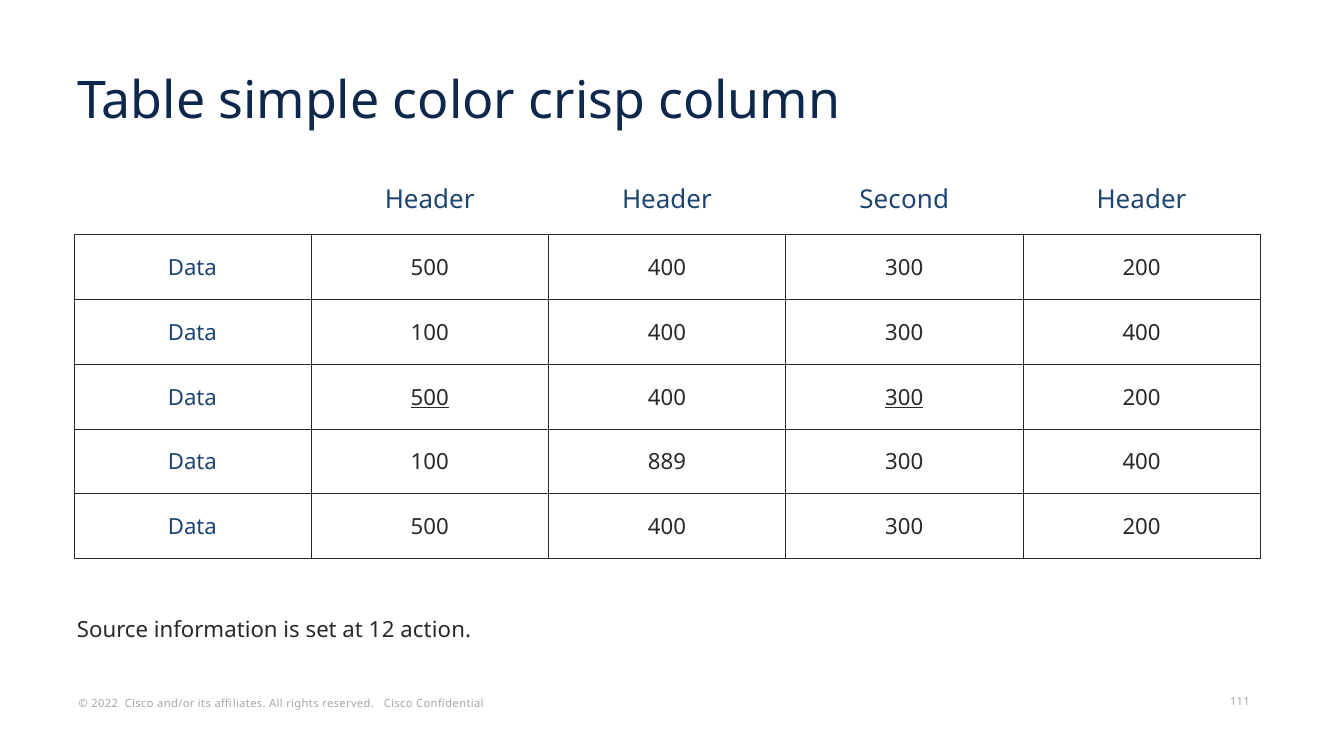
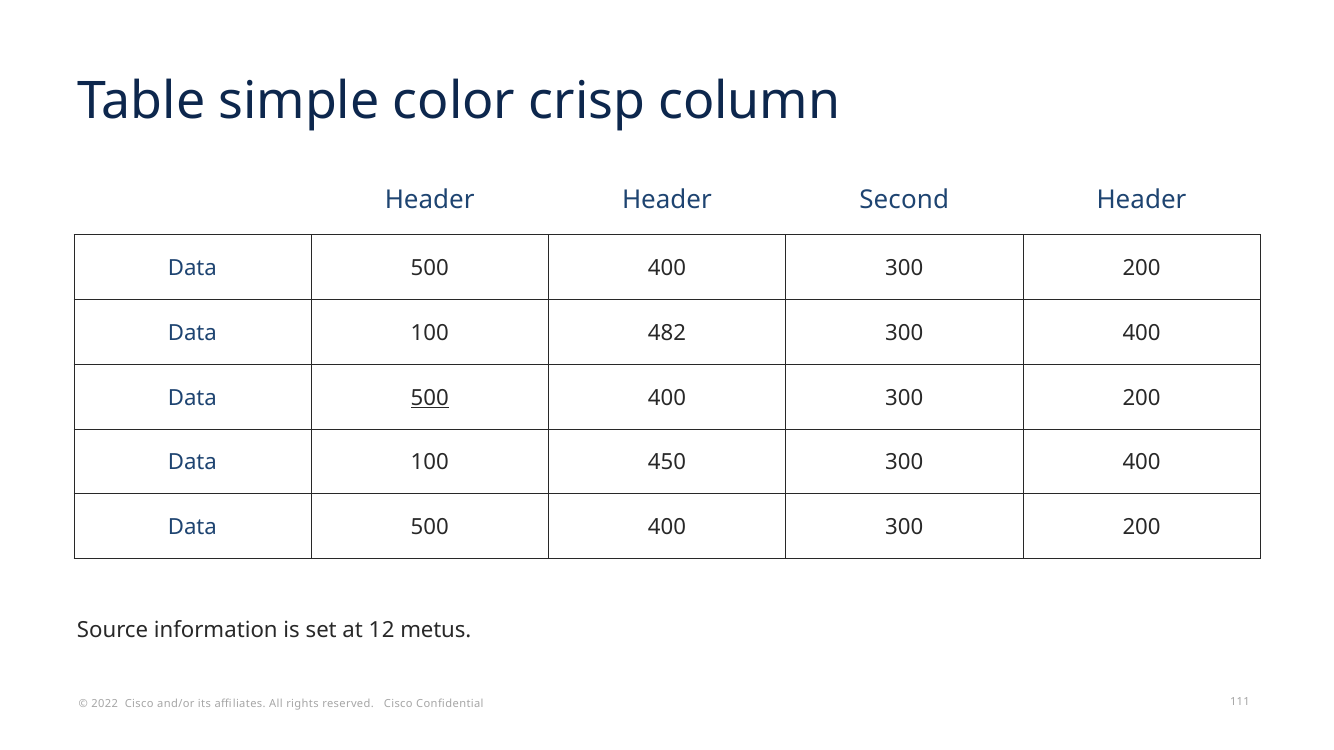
100 400: 400 -> 482 (667, 333)
300 underline: present -> none (904, 398)
889: 889 -> 450 (667, 463)
action: action -> metus (436, 630)
